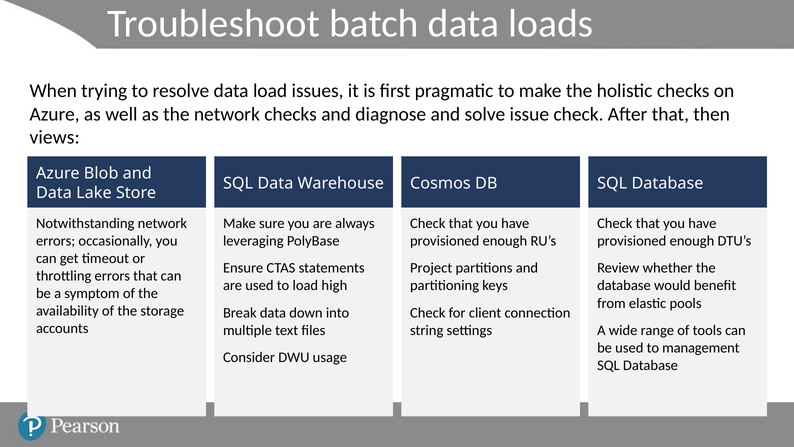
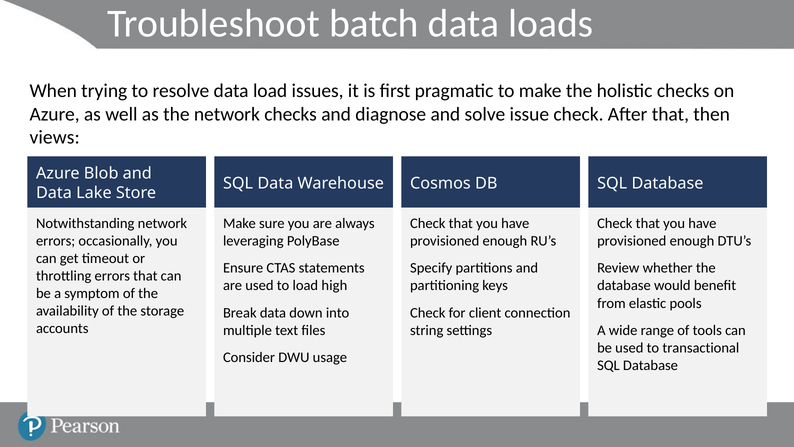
Project: Project -> Specify (431, 268)
management: management -> transactional (701, 348)
